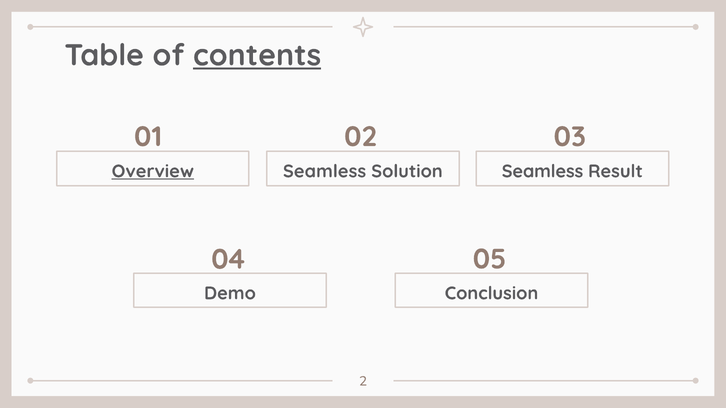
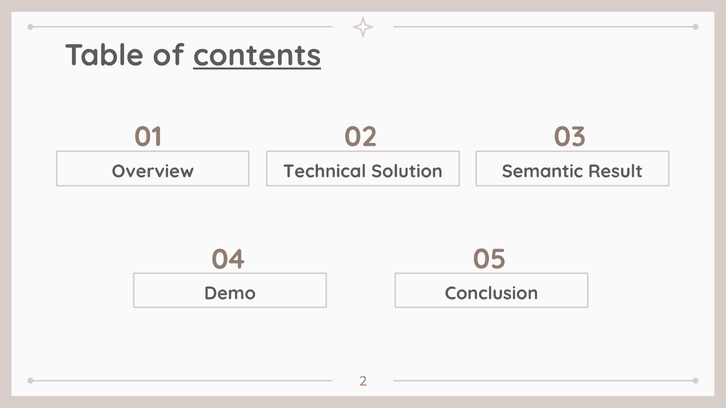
Overview underline: present -> none (153, 171)
Seamless: Seamless -> Technical (325, 171)
Solution Seamless: Seamless -> Semantic (542, 171)
